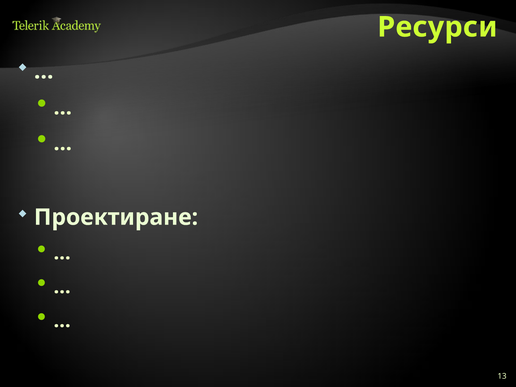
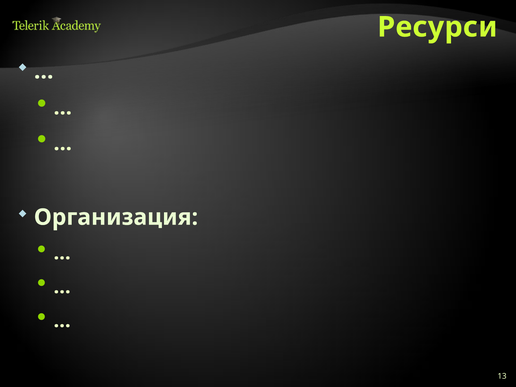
Проектиране: Проектиране -> Организация (116, 217)
